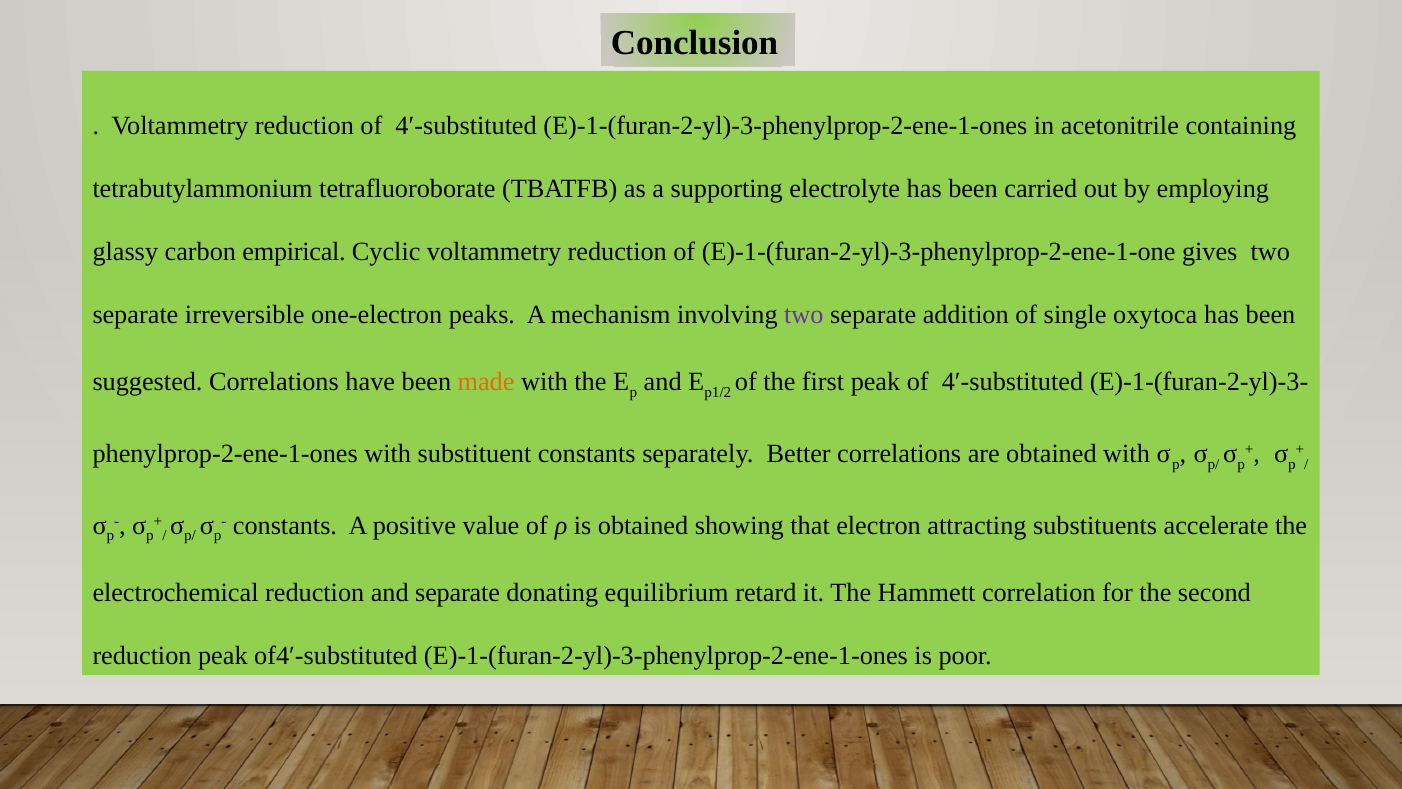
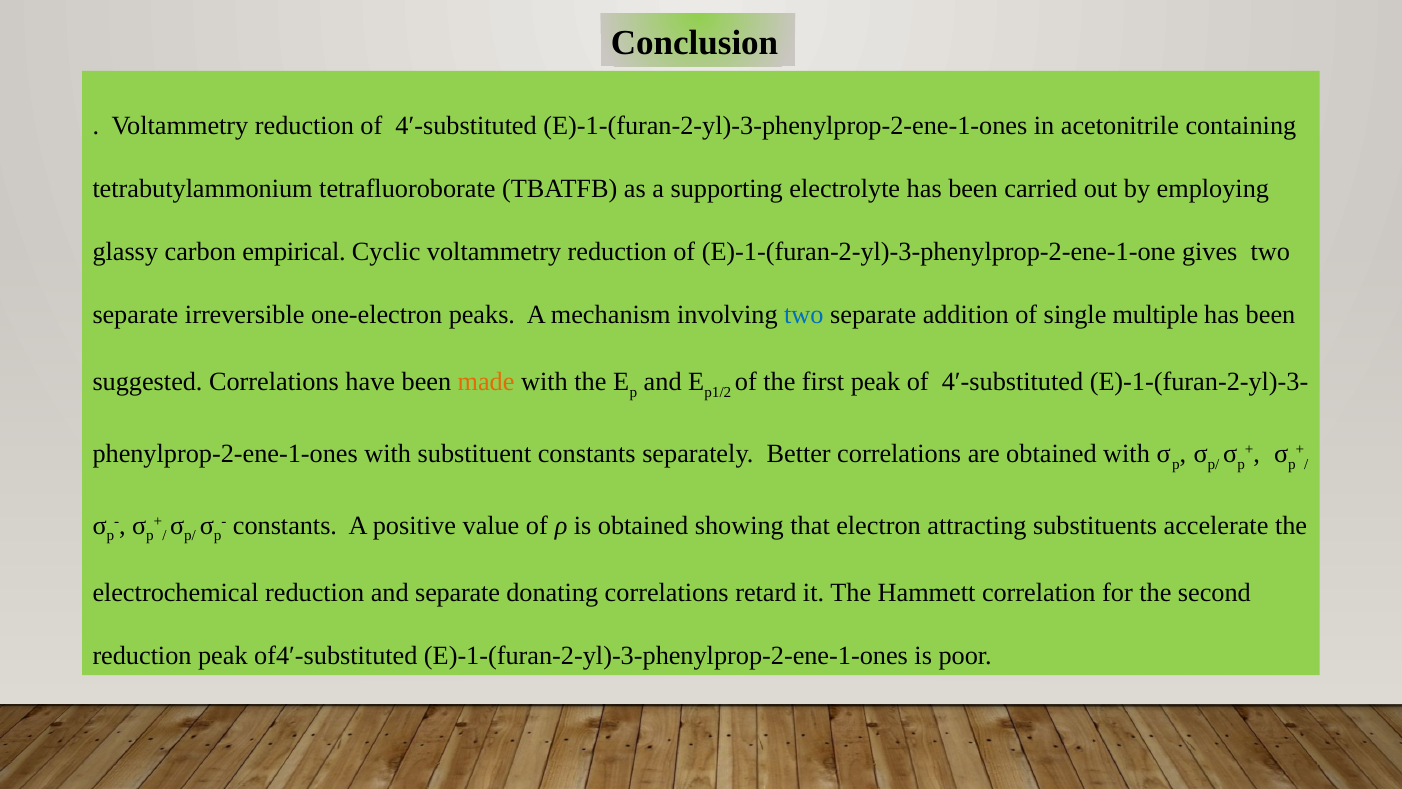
two colour: purple -> blue (804, 315)
oxytoca: oxytoca -> multiple (1155, 315)
donating equilibrium: equilibrium -> correlations (667, 593)
